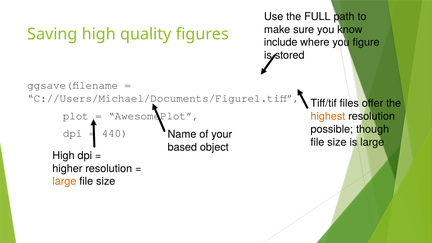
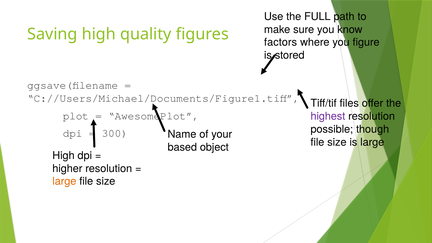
include: include -> factors (281, 42)
highest colour: orange -> purple (328, 116)
440: 440 -> 300 (115, 133)
